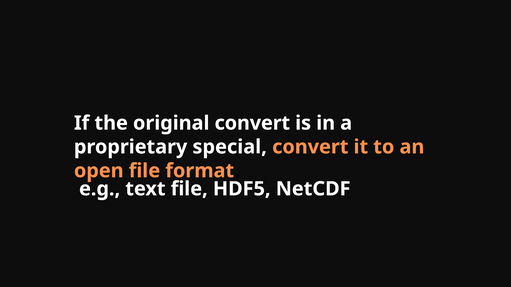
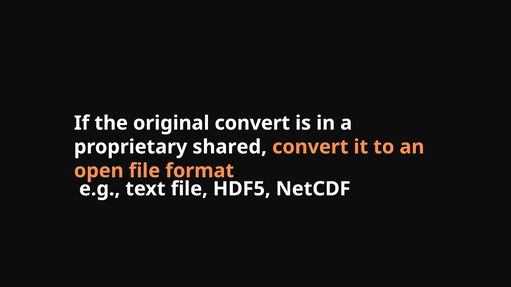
special: special -> shared (230, 147)
